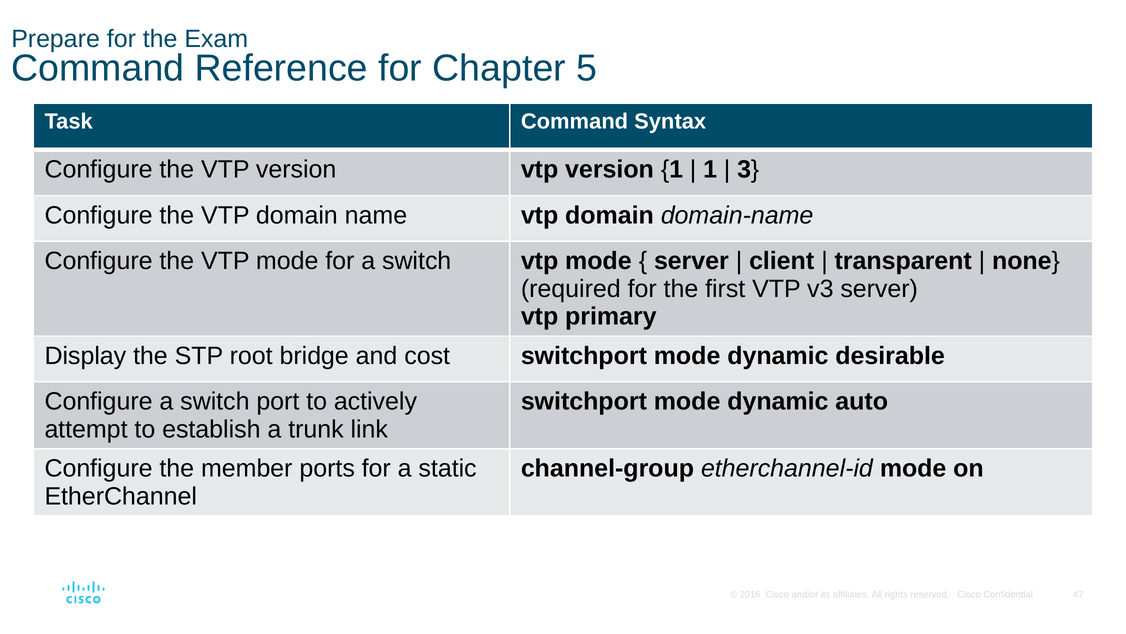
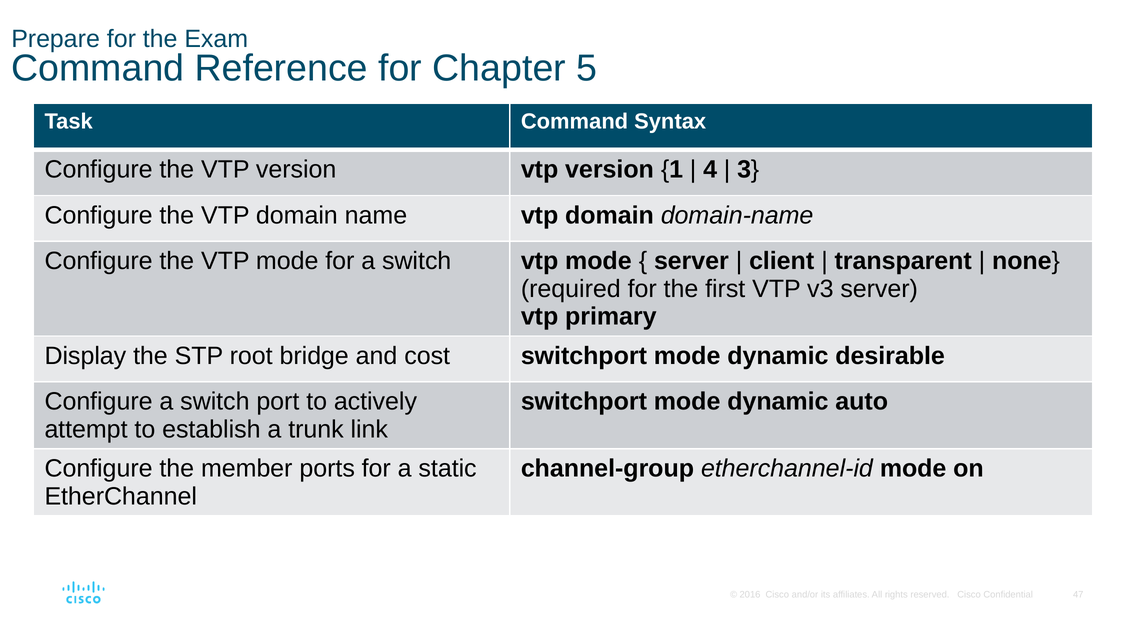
1: 1 -> 4 (710, 170)
